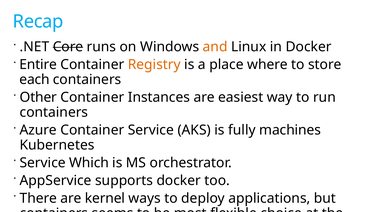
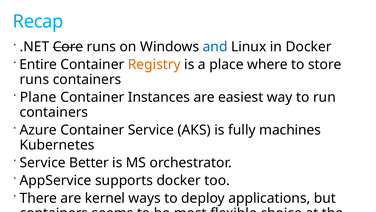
and colour: orange -> blue (215, 47)
each: each -> runs (34, 79)
Other: Other -> Plane (38, 97)
Which: Which -> Better (89, 162)
